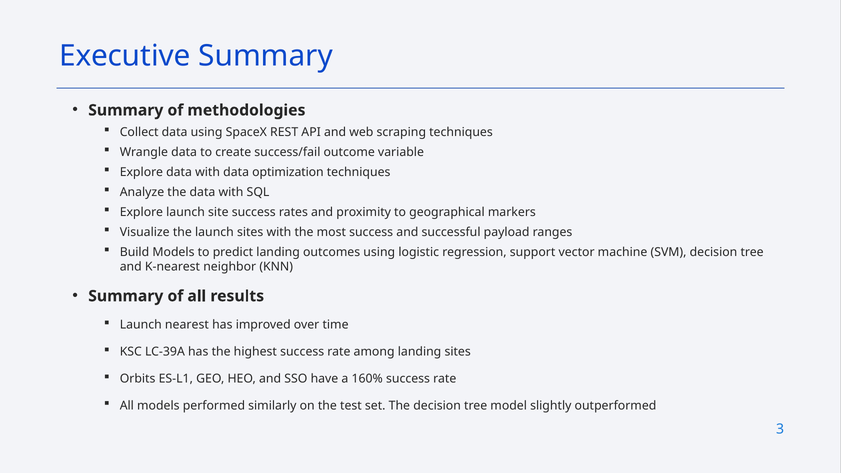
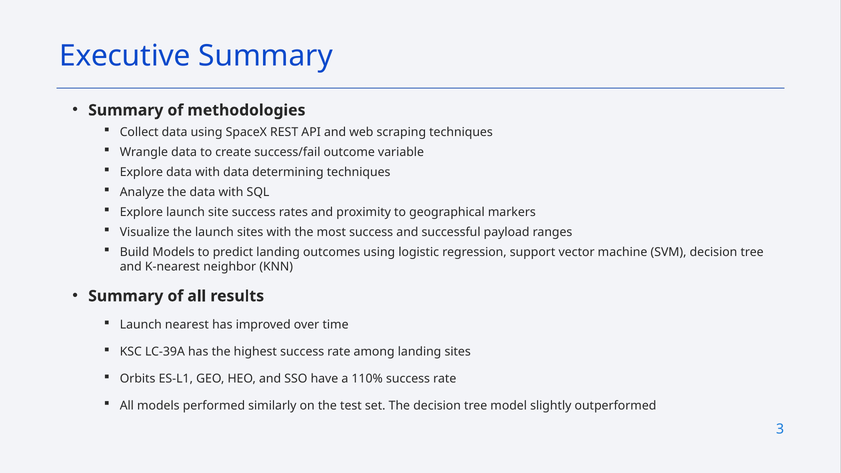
optimization: optimization -> determining (288, 172)
160%: 160% -> 110% (367, 379)
